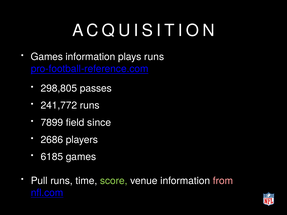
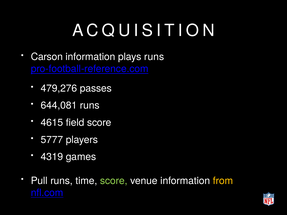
Games: Games -> Carson (47, 57)
298,805: 298,805 -> 479,276 (59, 88)
241,772: 241,772 -> 644,081 (59, 106)
7899: 7899 -> 4615 (52, 123)
field since: since -> score (99, 123)
2686: 2686 -> 5777 (52, 140)
6185: 6185 -> 4319 (52, 157)
from colour: pink -> yellow (223, 181)
